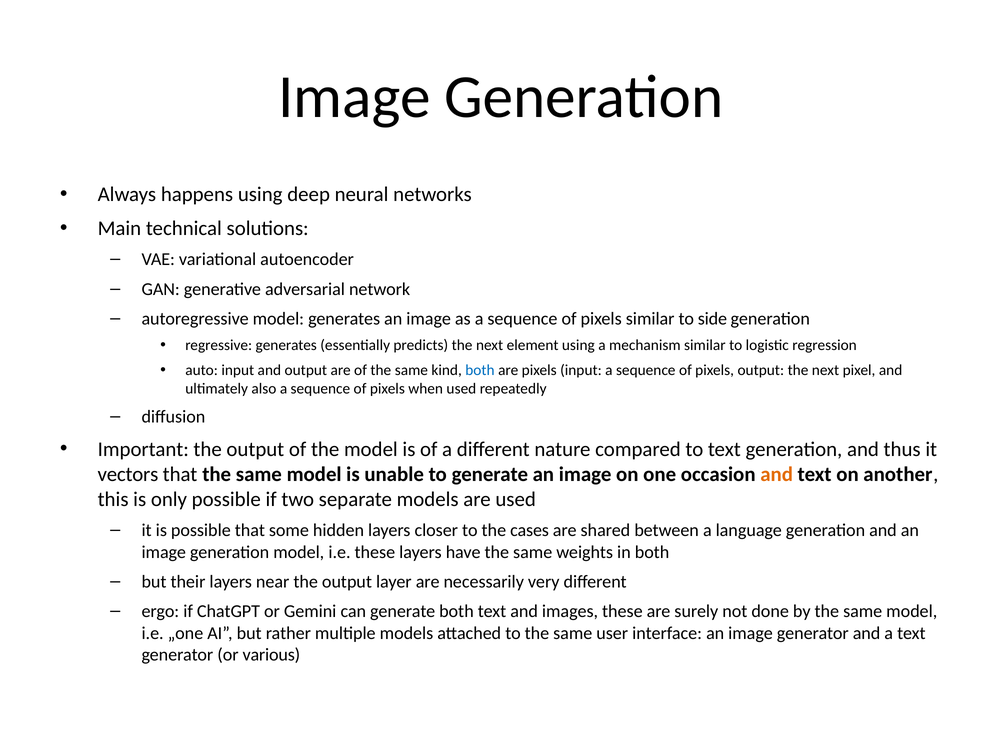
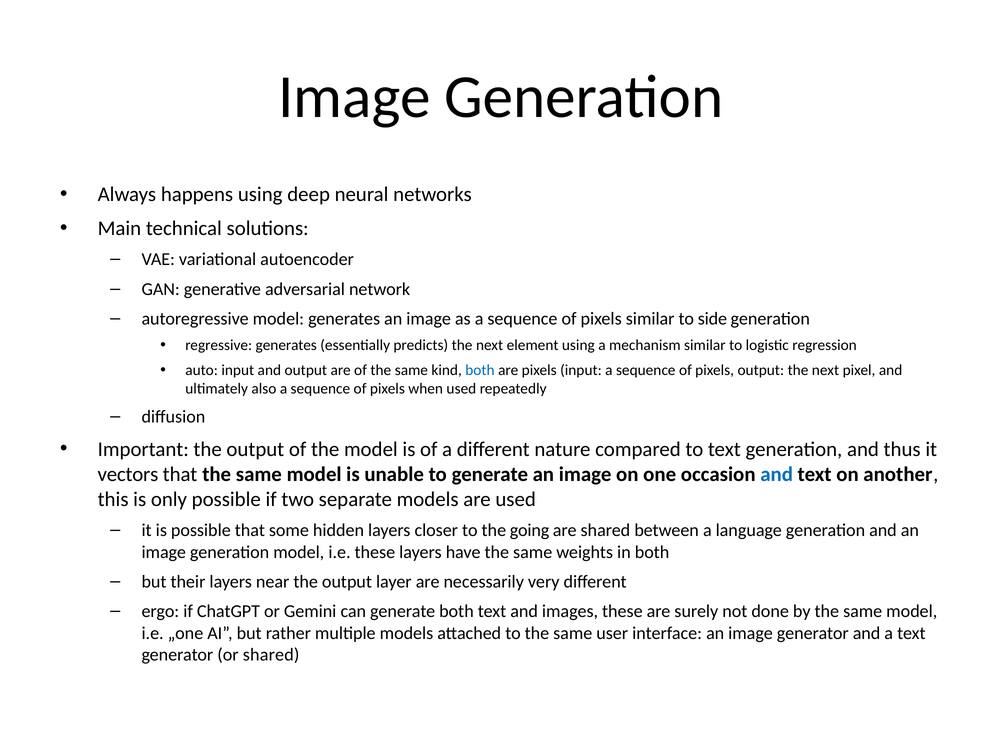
and colour: orange -> blue (777, 474)
cases: cases -> going (530, 530)
or various: various -> shared (271, 654)
